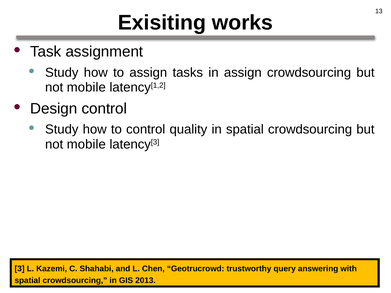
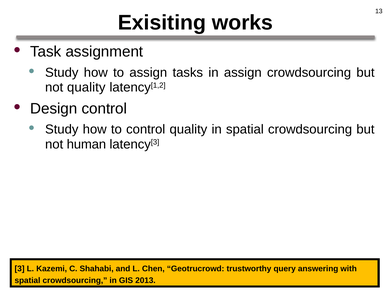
mobile: mobile -> quality (86, 87)
mobile: mobile -> human (86, 144)
